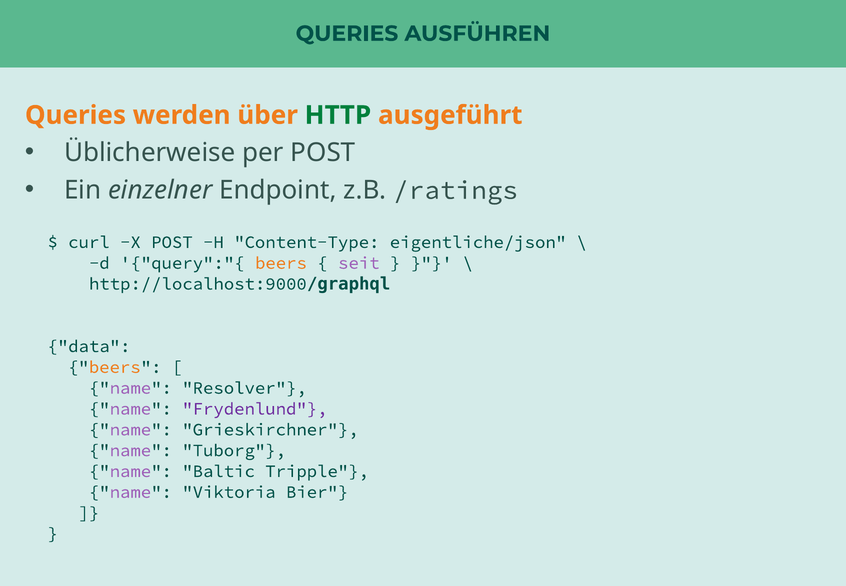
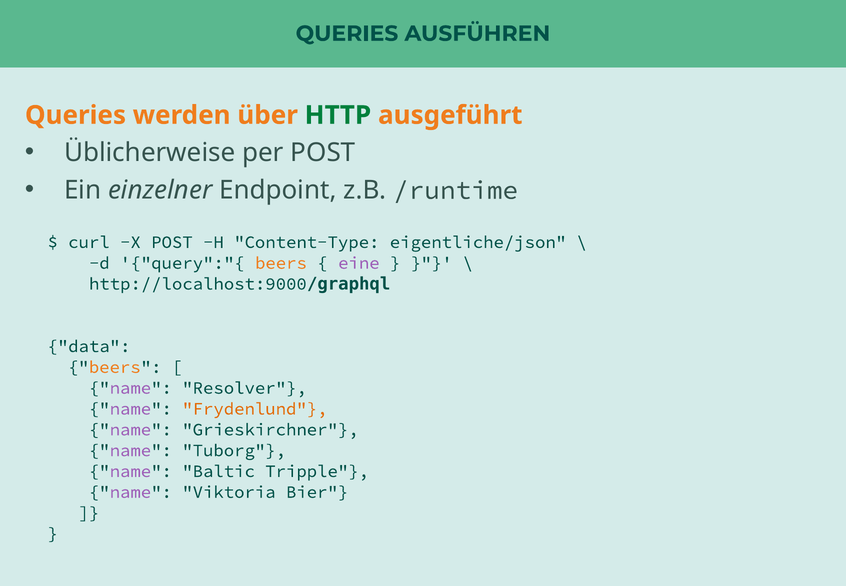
/ratings: /ratings -> /runtime (456, 190)
seit: seit -> eine (359, 263)
Frydenlund colour: purple -> orange (255, 409)
